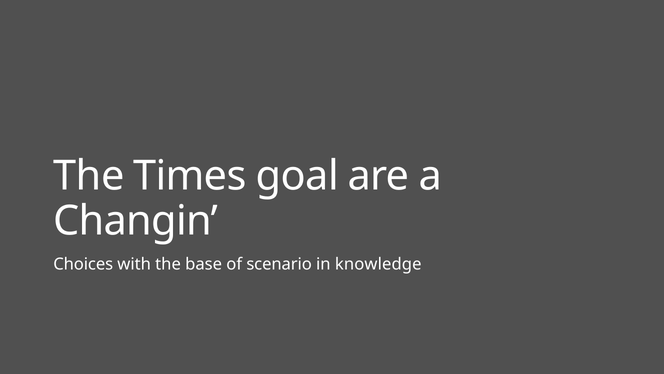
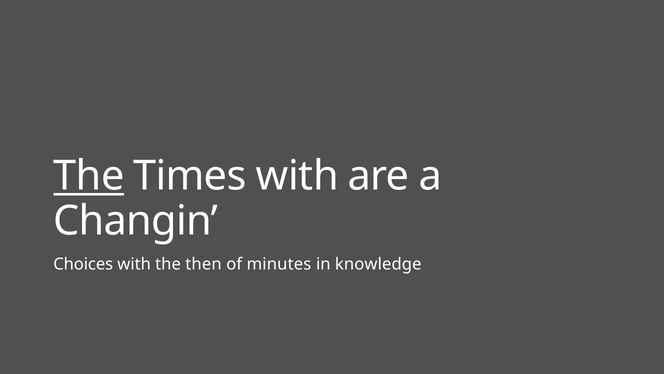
The underline: none -> present (89, 176)
Times goal: goal -> with (297, 176)
base: base -> then (204, 264)
scenario: scenario -> minutes (279, 264)
